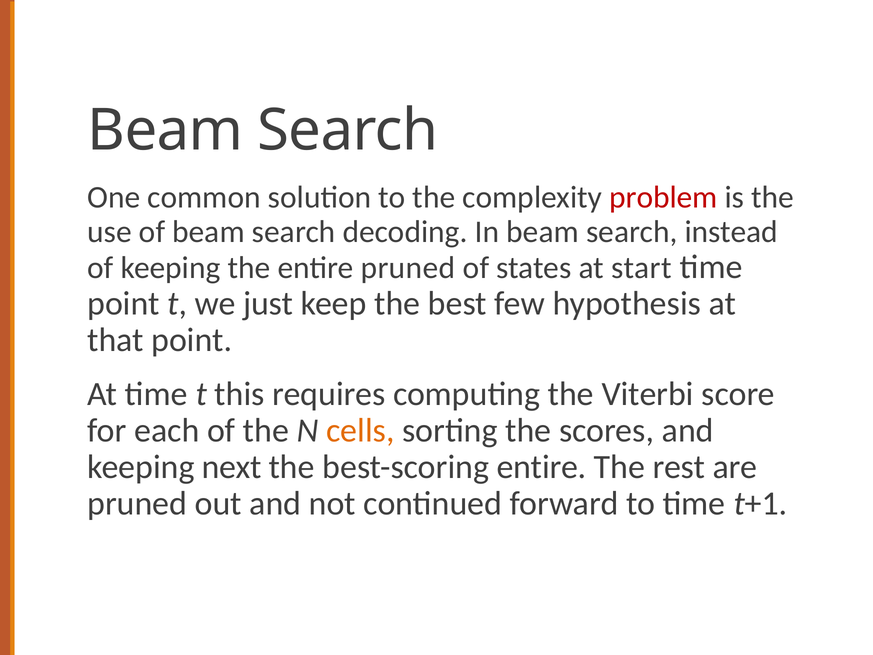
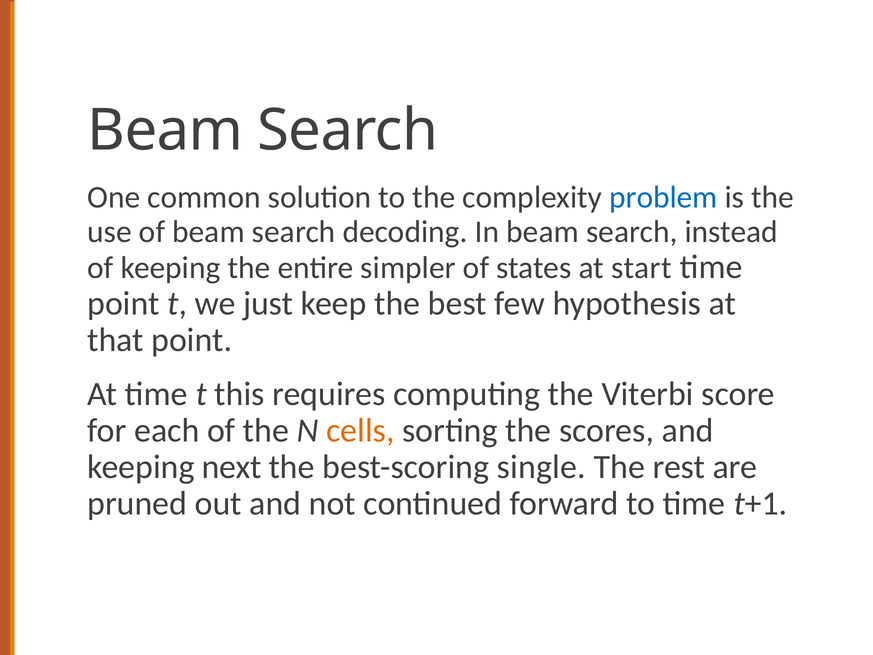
problem colour: red -> blue (663, 197)
entire pruned: pruned -> simpler (408, 268)
best-scoring entire: entire -> single (541, 467)
